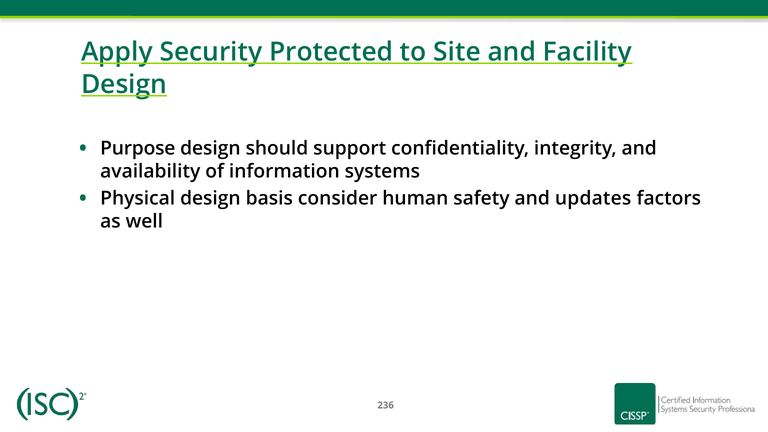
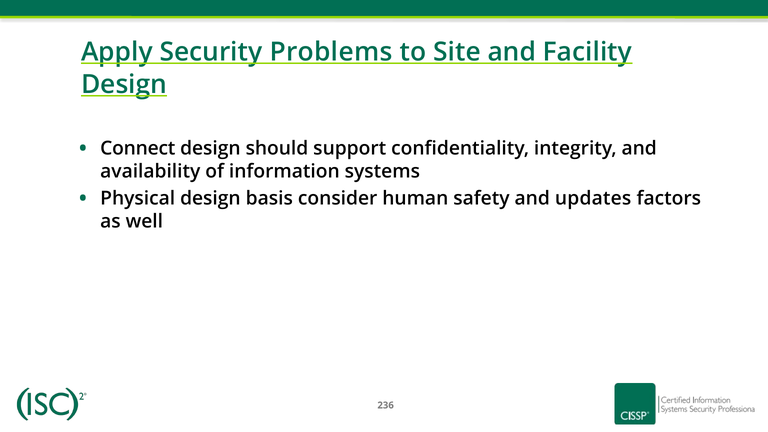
Protected: Protected -> Problems (331, 52)
Purpose: Purpose -> Connect (138, 149)
